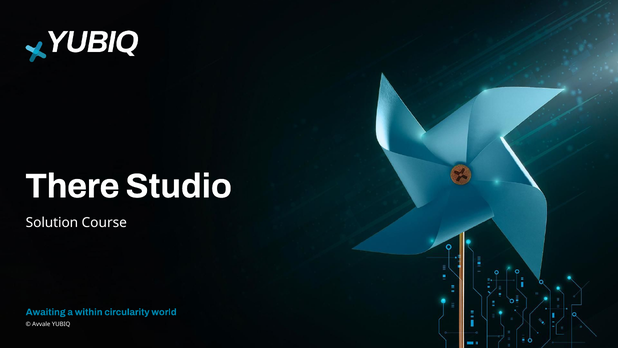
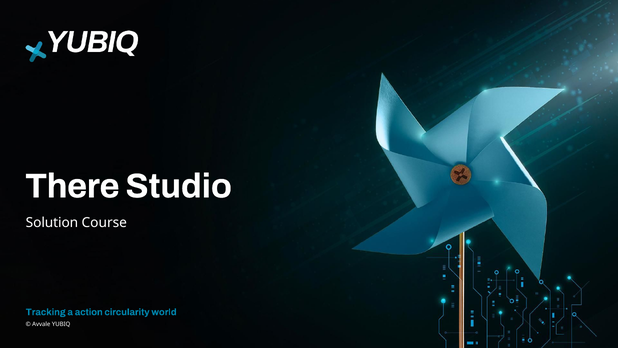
Awaiting: Awaiting -> Tracking (46, 312)
within: within -> action (89, 312)
